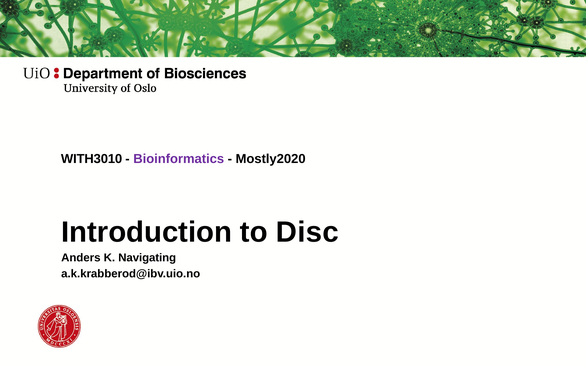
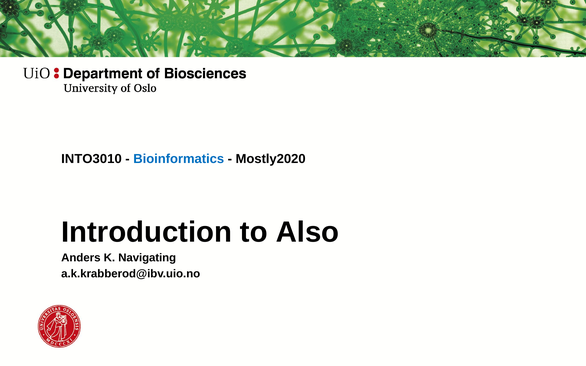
WITH3010: WITH3010 -> INTO3010 (91, 159)
Bioinformatics colour: purple -> blue (179, 159)
Disc: Disc -> Also (307, 232)
